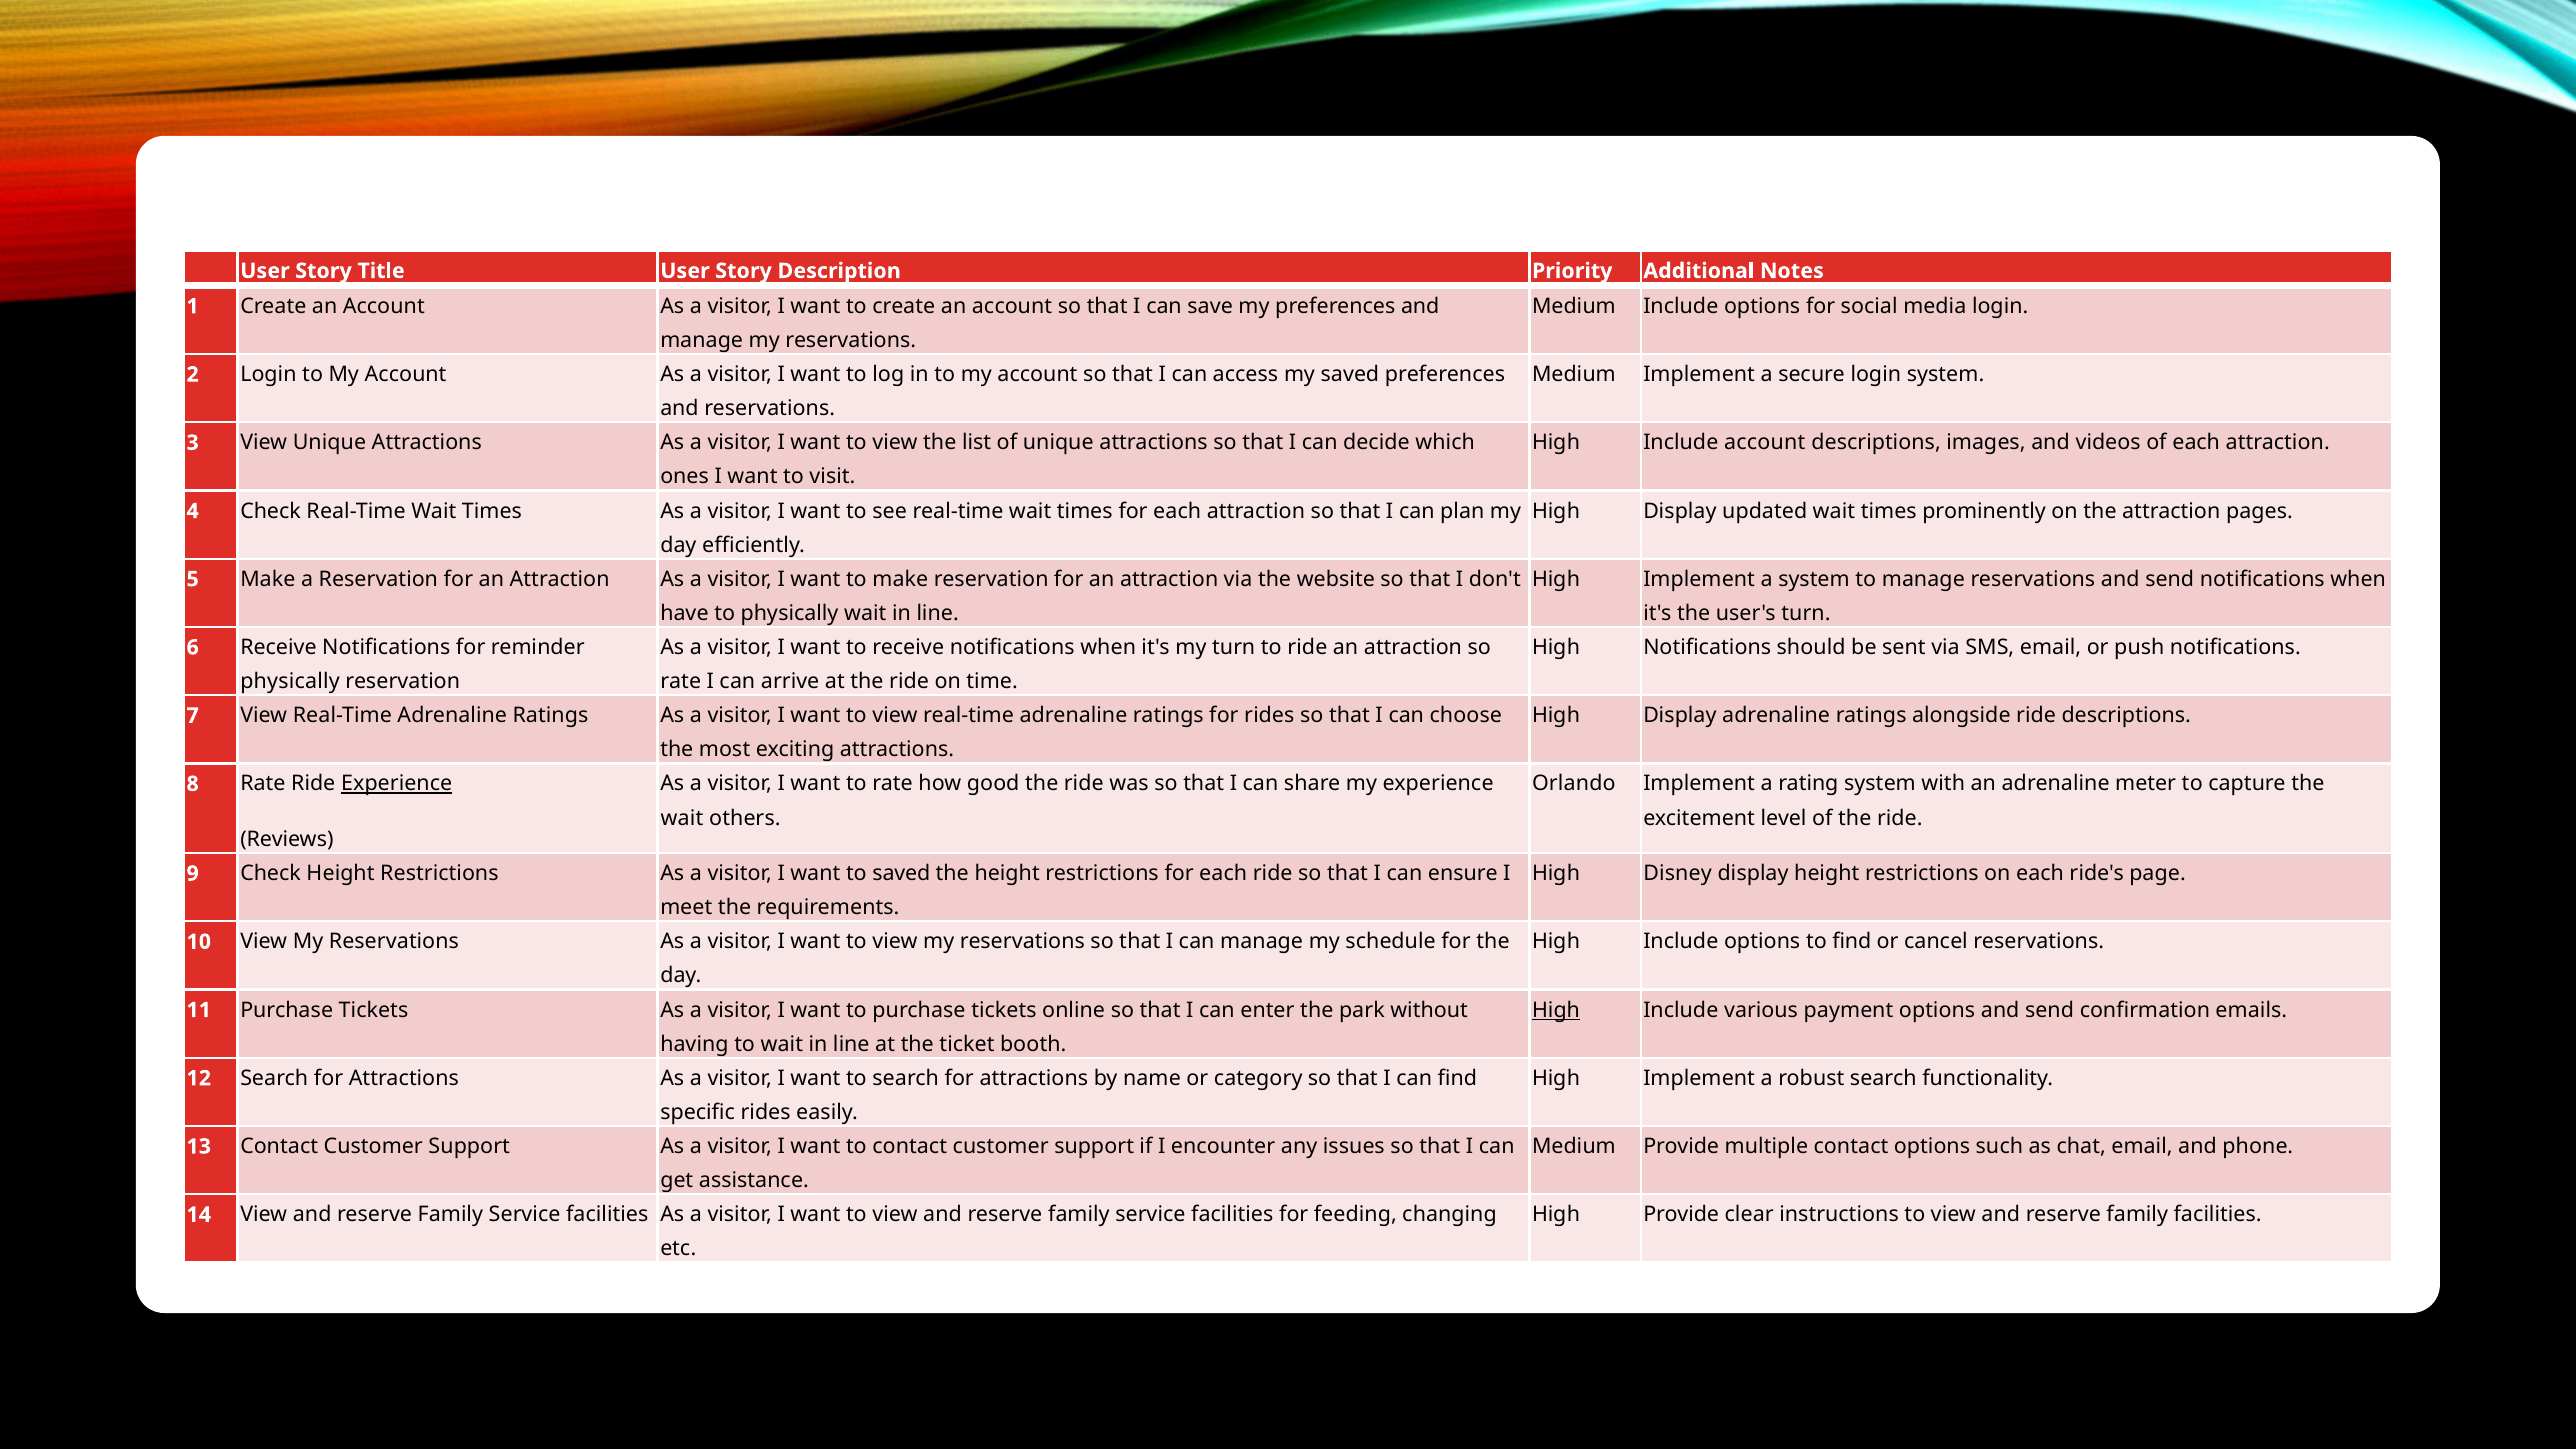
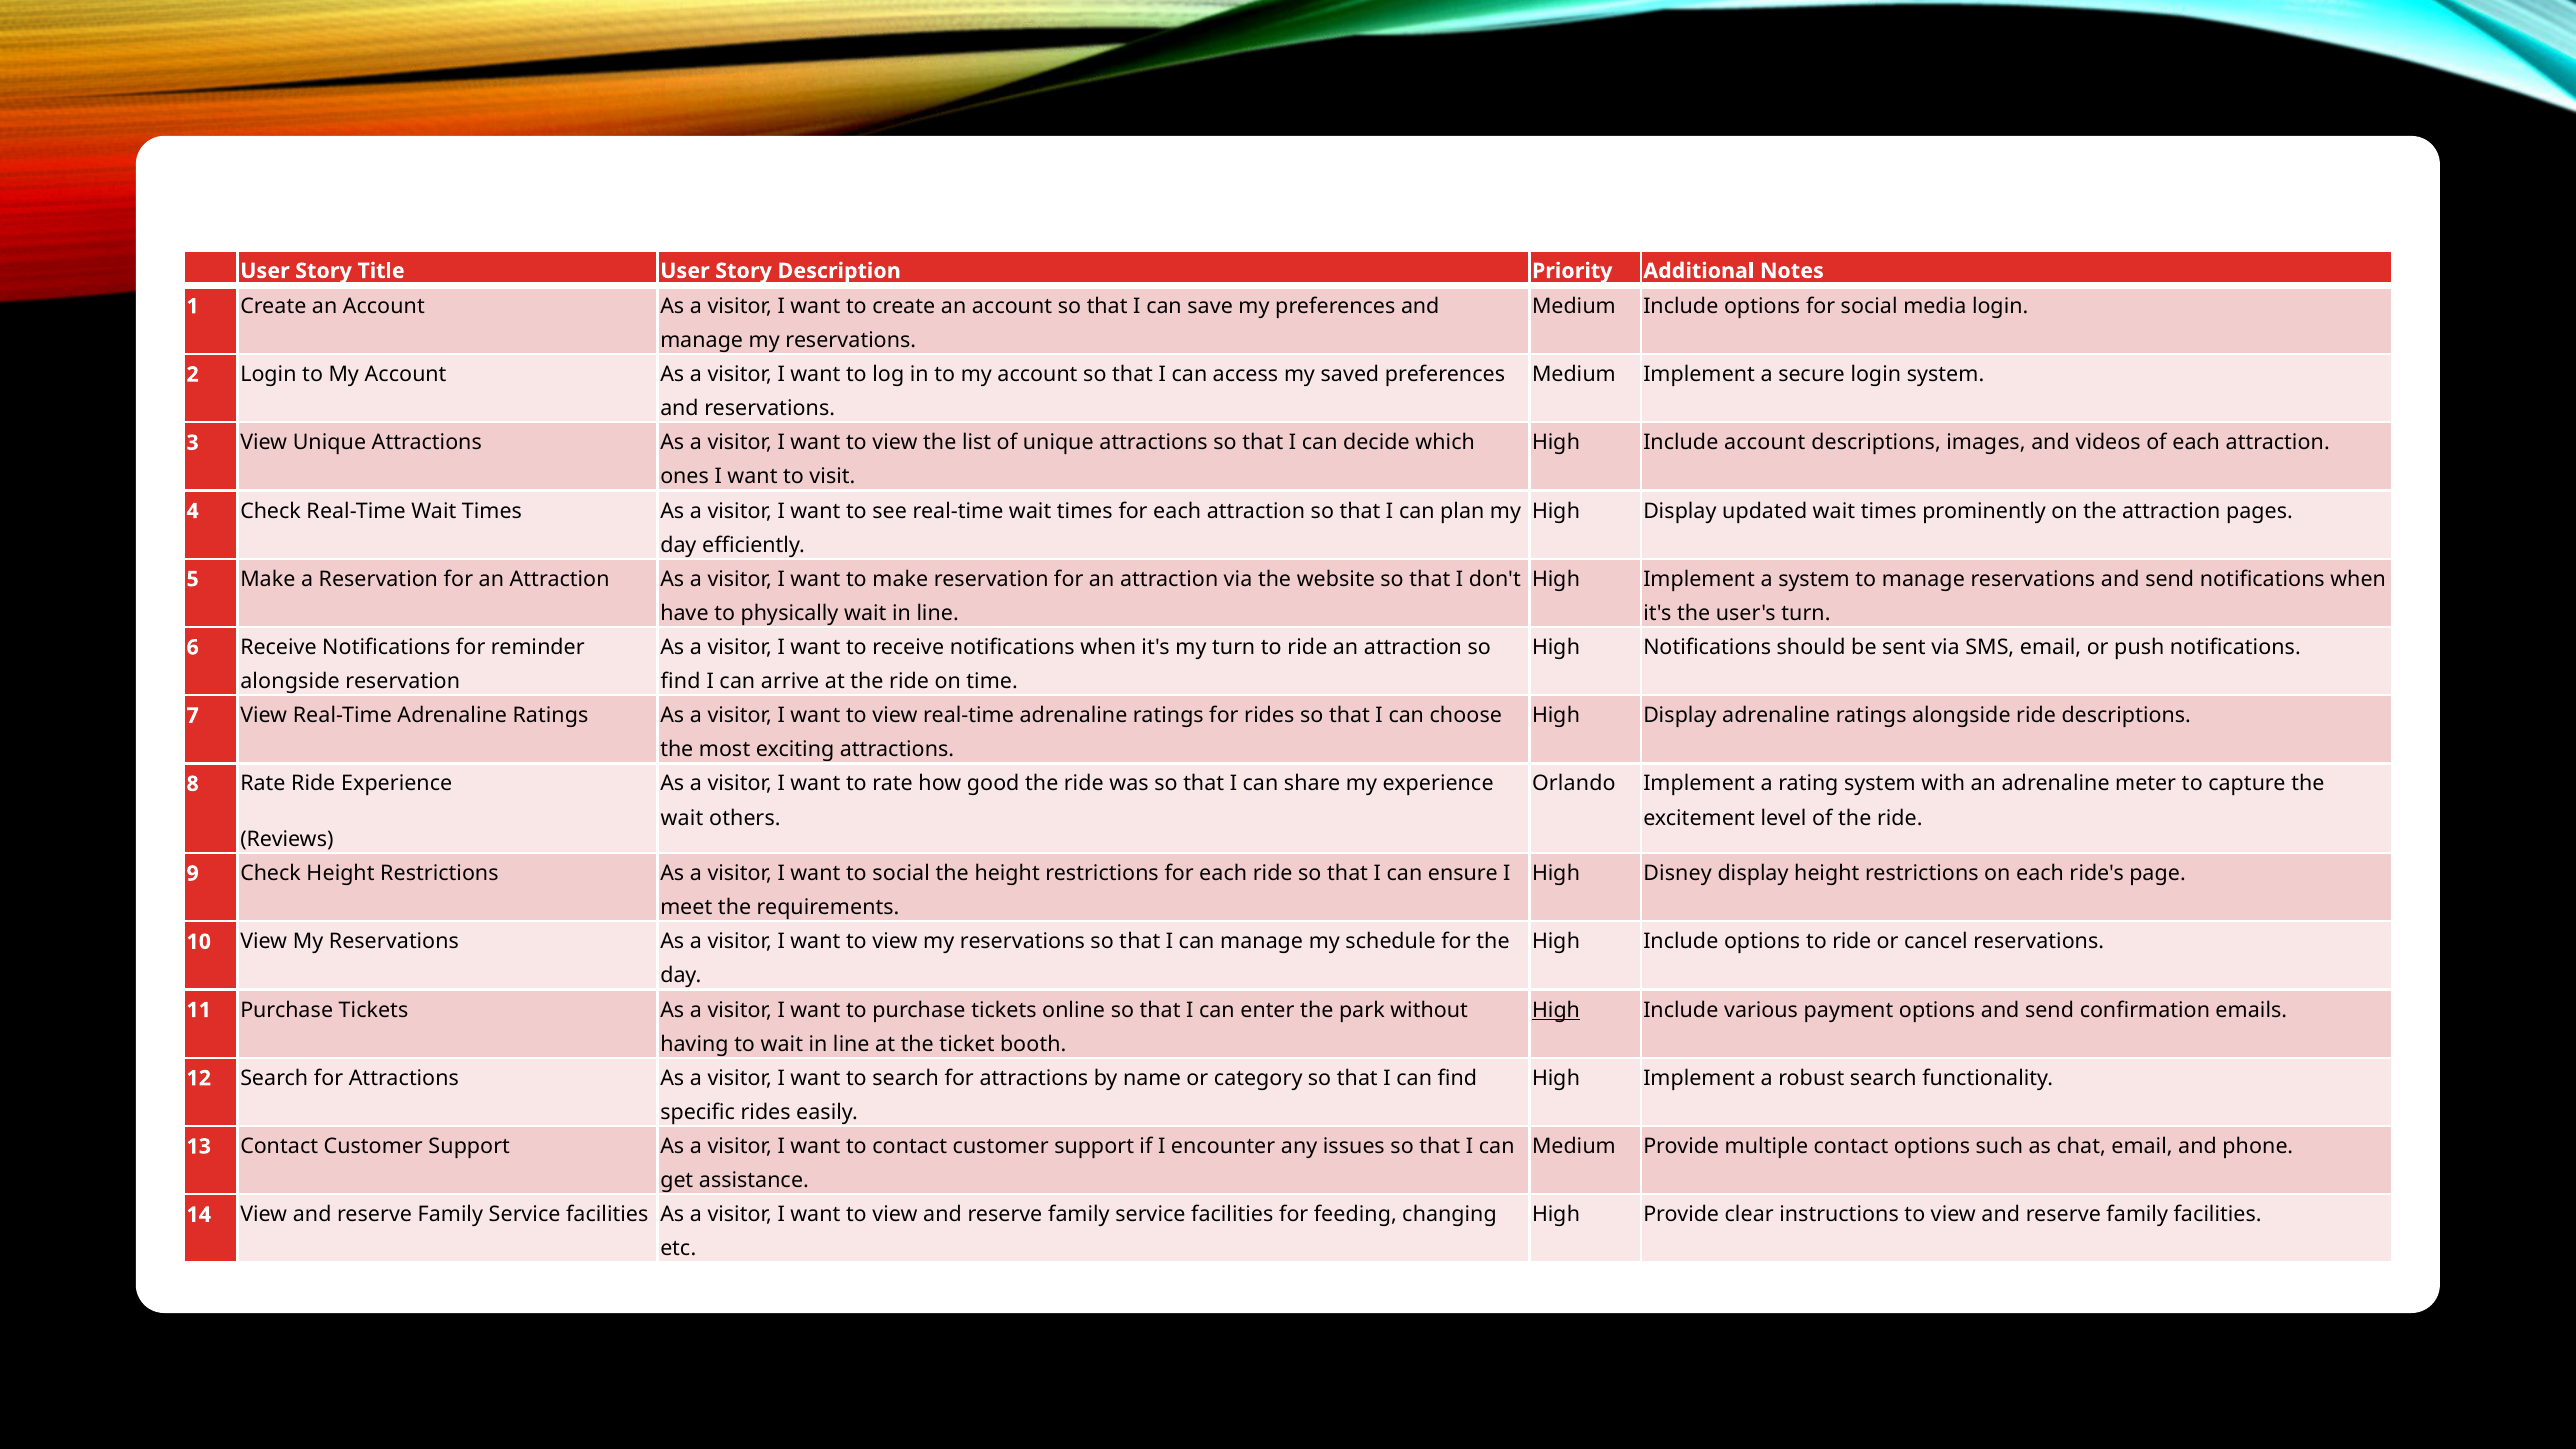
physically: physically -> alongside (290, 682)
rate: rate -> find (681, 682)
Experience underline: present -> none (397, 784)
to saved: saved -> social (901, 874)
options to find: find -> ride (1852, 942)
